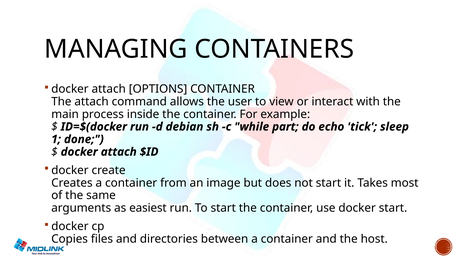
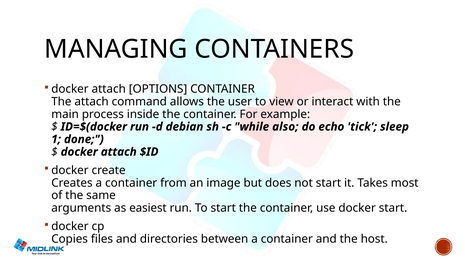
part: part -> also (285, 127)
